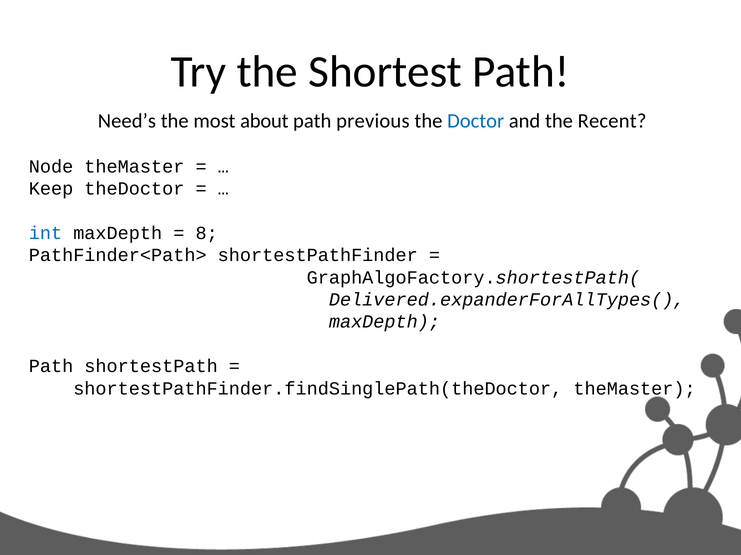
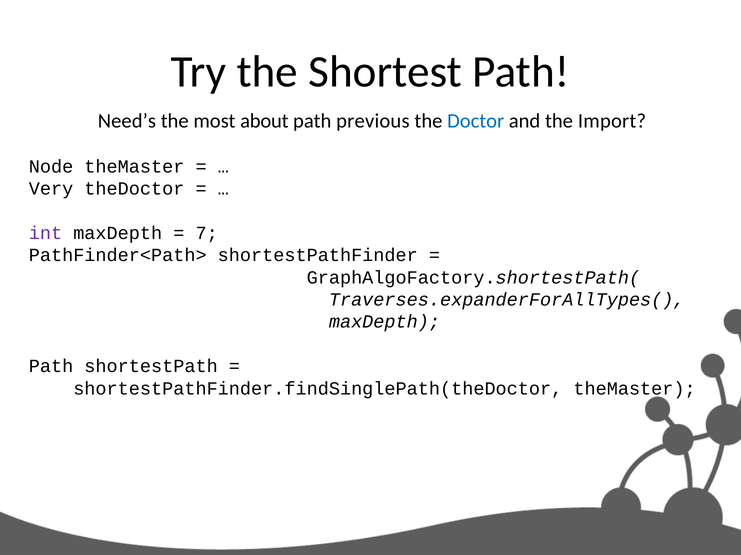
Recent: Recent -> Import (612, 121)
Keep: Keep -> Very (51, 189)
int colour: blue -> purple (45, 233)
8: 8 -> 7 (207, 233)
Delivered.expanderForAllTypes(: Delivered.expanderForAllTypes( -> Traverses.expanderForAllTypes( (507, 300)
